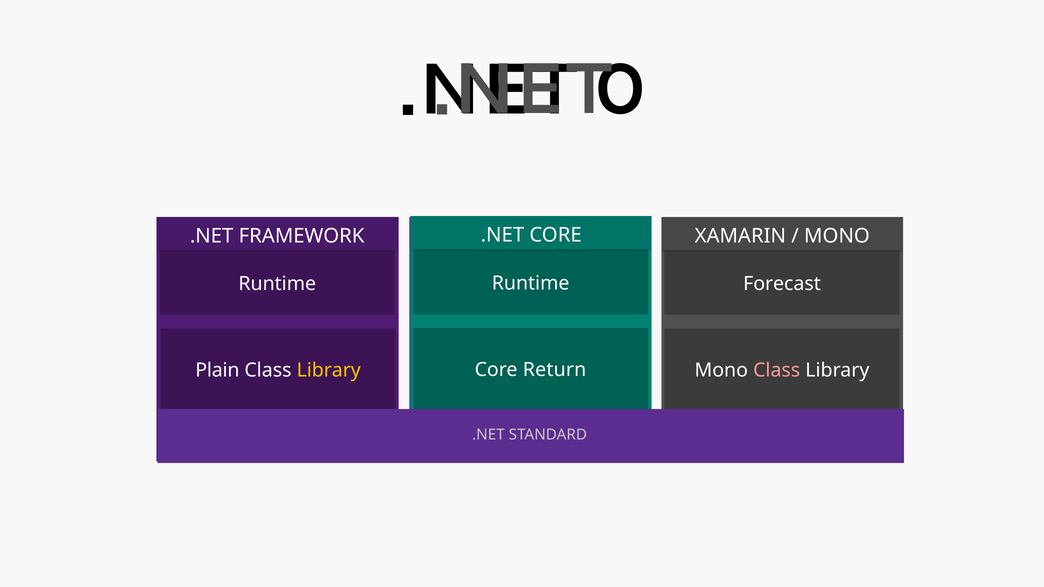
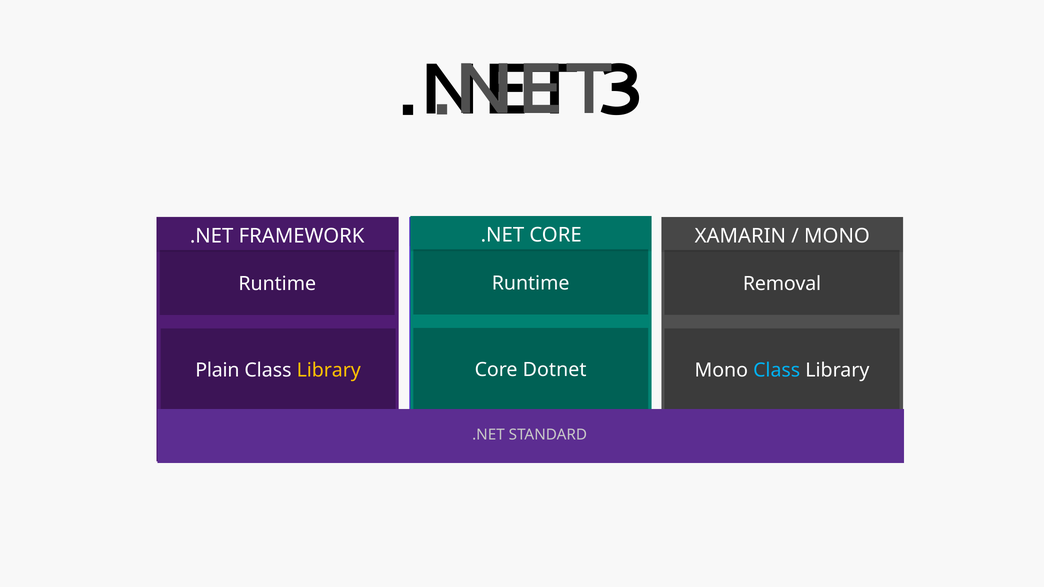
0: 0 -> 3 (621, 90)
Forecast: Forecast -> Removal (782, 284)
Return: Return -> Dotnet (555, 370)
Class colour: pink -> light blue (777, 370)
